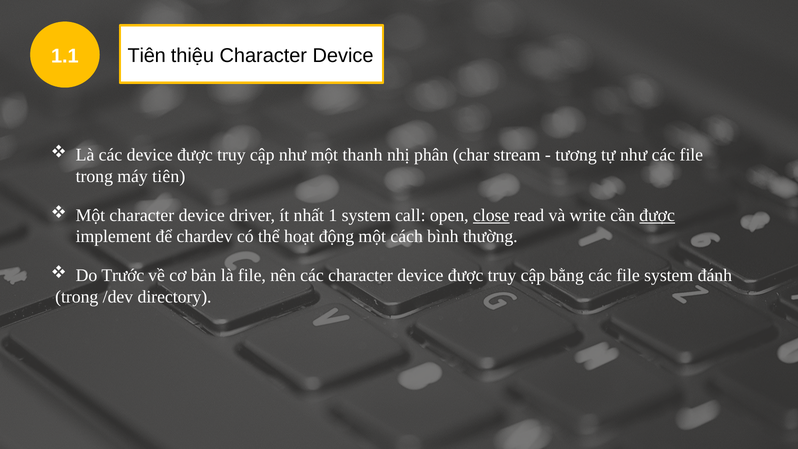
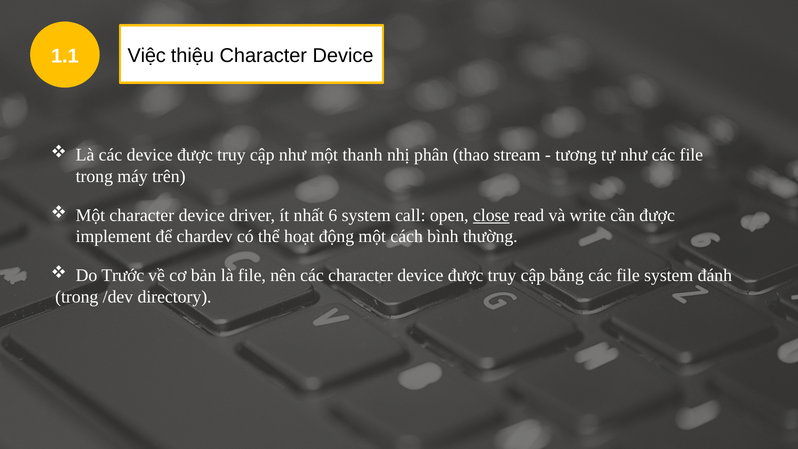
1.1 Tiên: Tiên -> Việc (147, 55)
char: char -> thao (471, 155)
máy tiên: tiên -> trên (169, 176)
1: 1 -> 6 (333, 215)
được underline: present -> none (657, 215)
